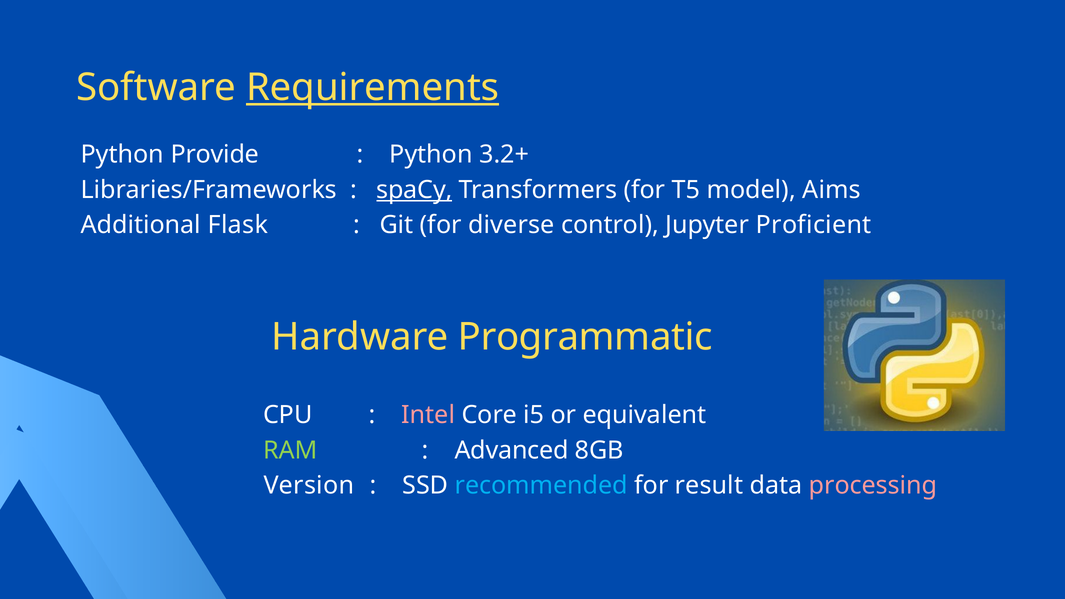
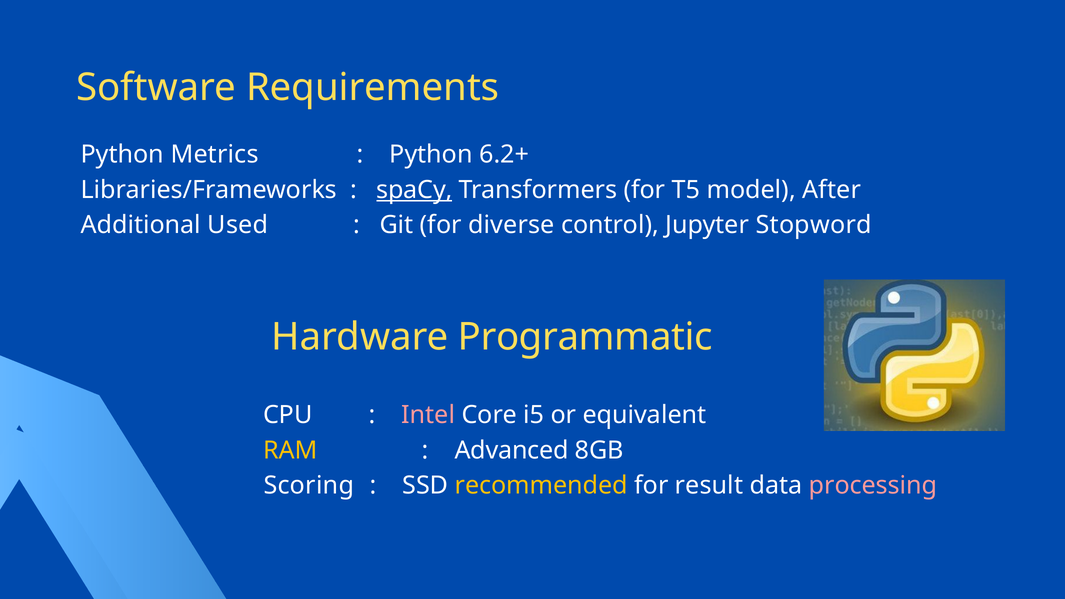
Requirements underline: present -> none (373, 88)
Provide: Provide -> Metrics (215, 155)
3.2+: 3.2+ -> 6.2+ (504, 155)
Aims: Aims -> After (832, 190)
Flask: Flask -> Used (238, 225)
Proficient: Proficient -> Stopword (814, 225)
RAM colour: light green -> yellow (290, 450)
Version: Version -> Scoring (309, 486)
recommended colour: light blue -> yellow (541, 486)
